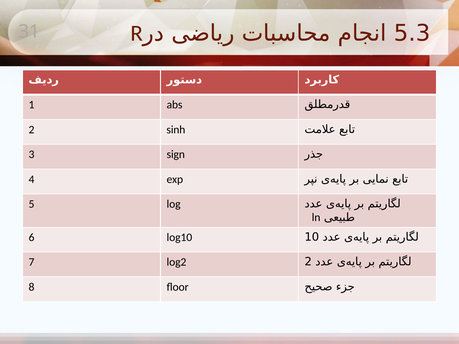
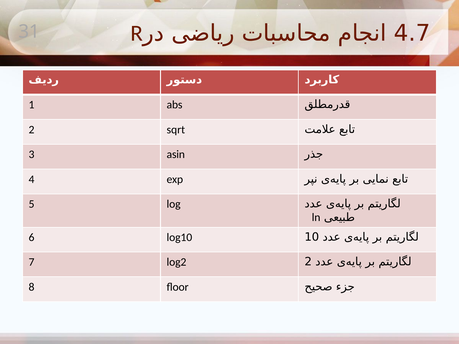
5.3: 5.3 -> 4.7 (412, 33)
sinh: sinh -> sqrt (176, 130)
sign: sign -> asin (176, 155)
